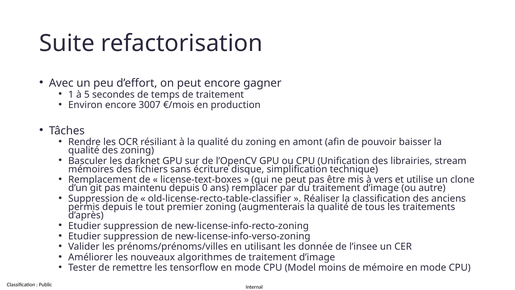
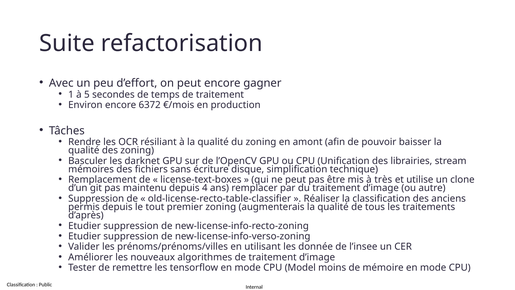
3007: 3007 -> 6372 (150, 105)
vers: vers -> très (383, 180)
0: 0 -> 4 (205, 188)
